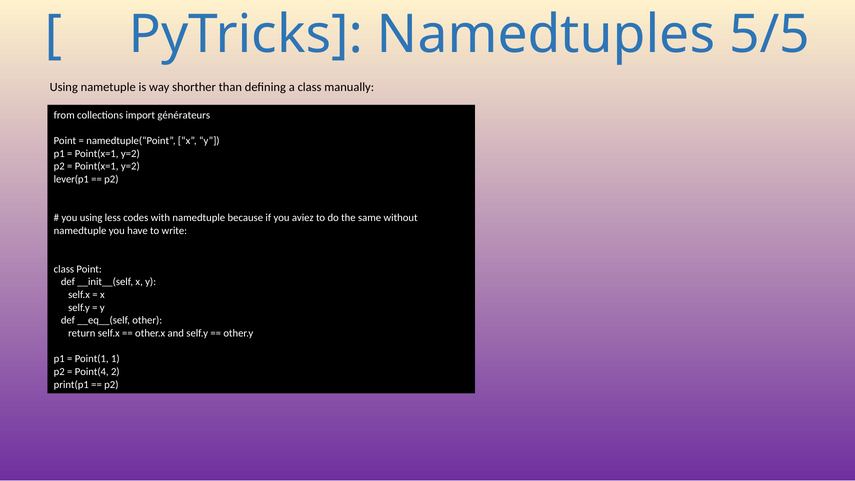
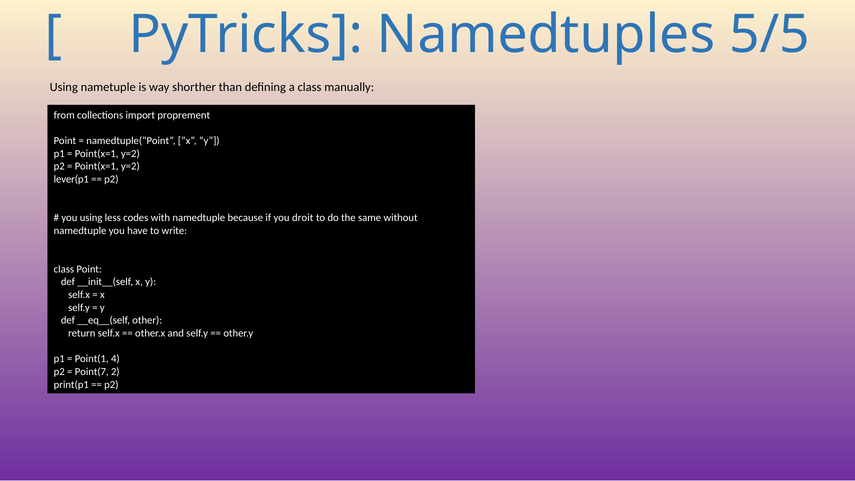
générateurs: générateurs -> proprement (184, 115)
aviez: aviez -> droit (303, 218)
1: 1 -> 4 (115, 359)
Point(4: Point(4 -> Point(7 (92, 372)
